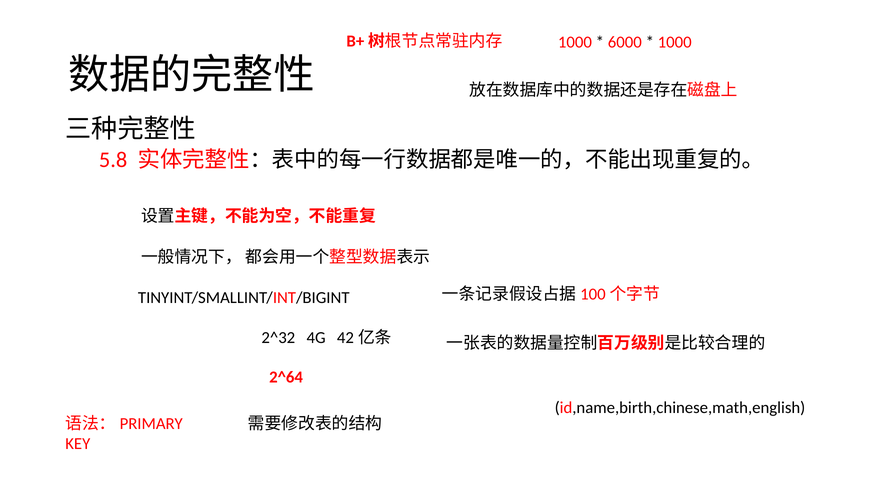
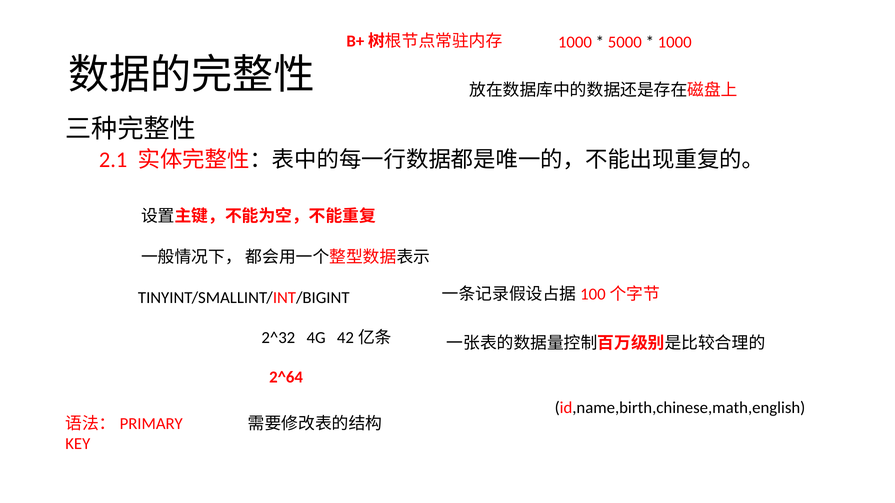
6000: 6000 -> 5000 (625, 42)
5.8: 5.8 -> 2.1 (113, 160)
